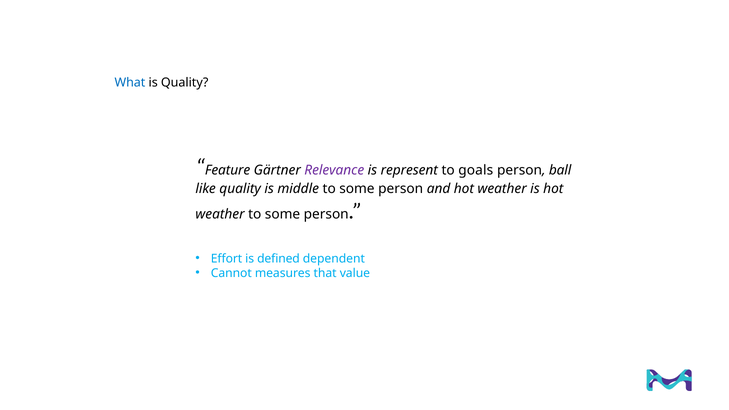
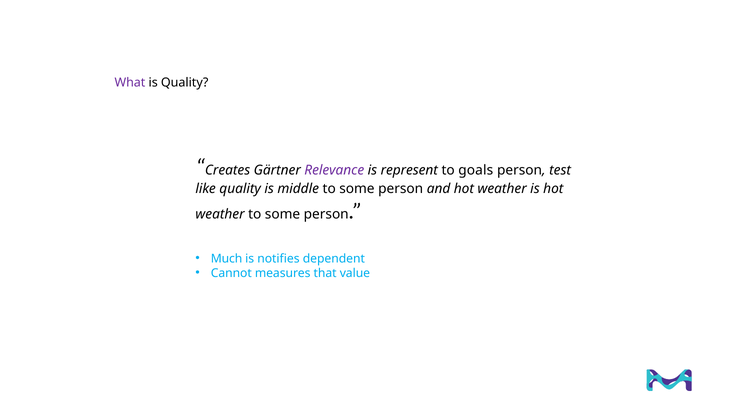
What colour: blue -> purple (130, 83)
Feature: Feature -> Creates (228, 170)
ball: ball -> test (560, 170)
Effort: Effort -> Much (227, 259)
defined: defined -> notifies (278, 259)
